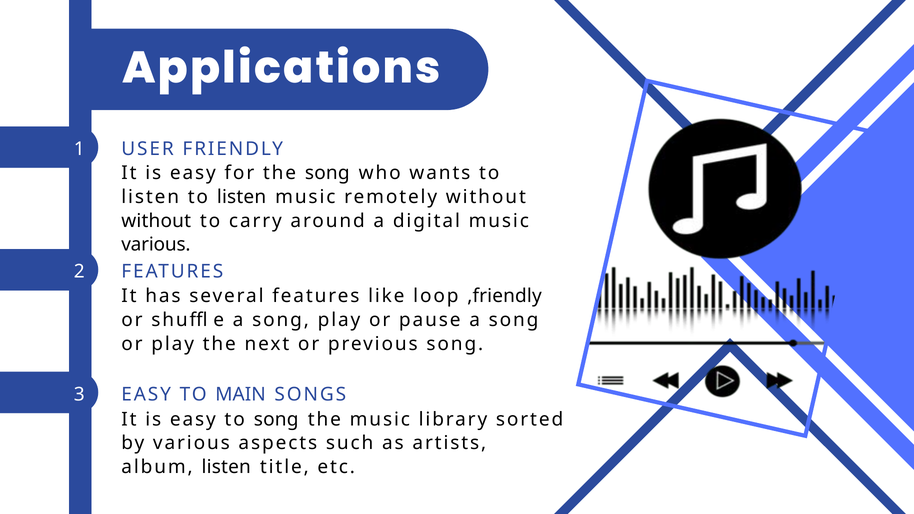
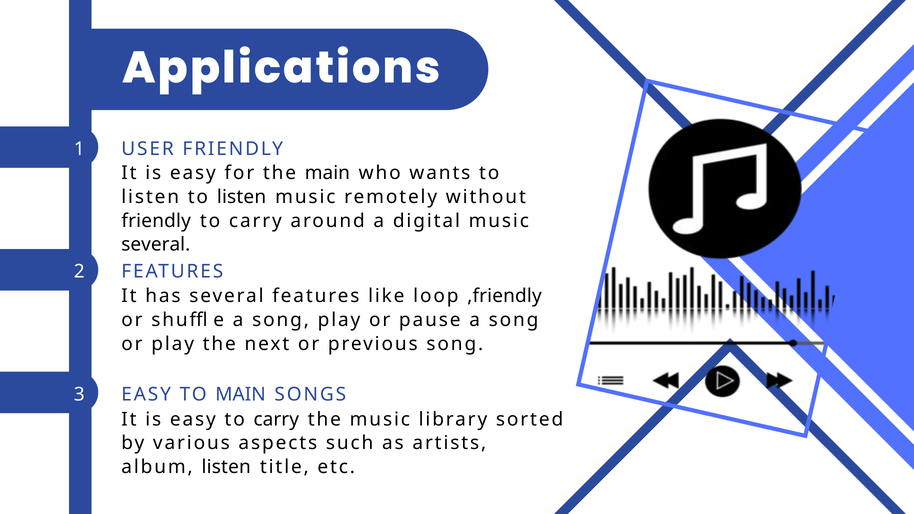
the song: song -> main (327, 173)
without: without -> friendly (156, 221)
various: various -> several (156, 245)
easy to song: song -> carry (276, 420)
